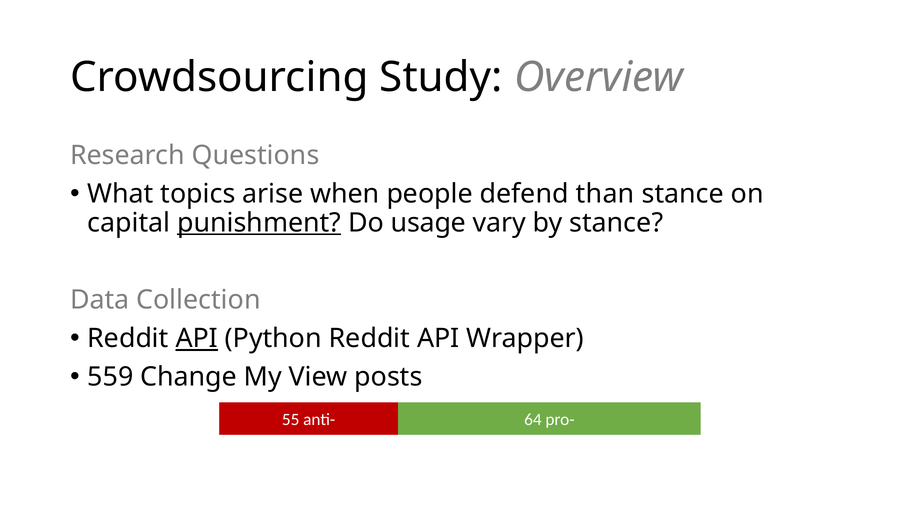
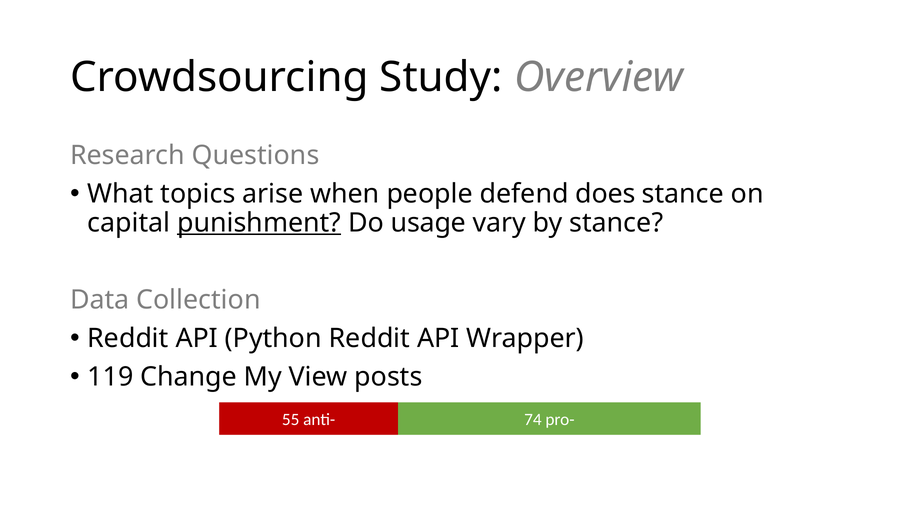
than: than -> does (605, 194)
API underline: present -> none (197, 339)
559: 559 -> 119 (110, 377)
64: 64 -> 74 (533, 420)
